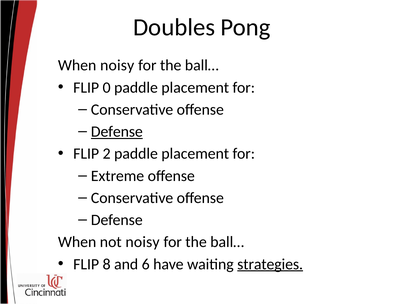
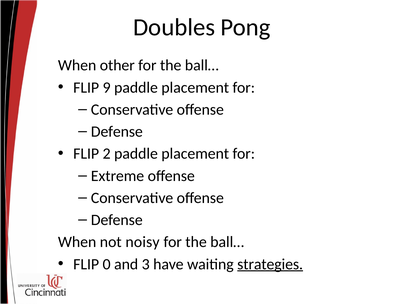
When noisy: noisy -> other (117, 65)
0: 0 -> 9 (107, 87)
Defense underline: present -> none (117, 132)
8: 8 -> 0 (107, 264)
6: 6 -> 3 (146, 264)
